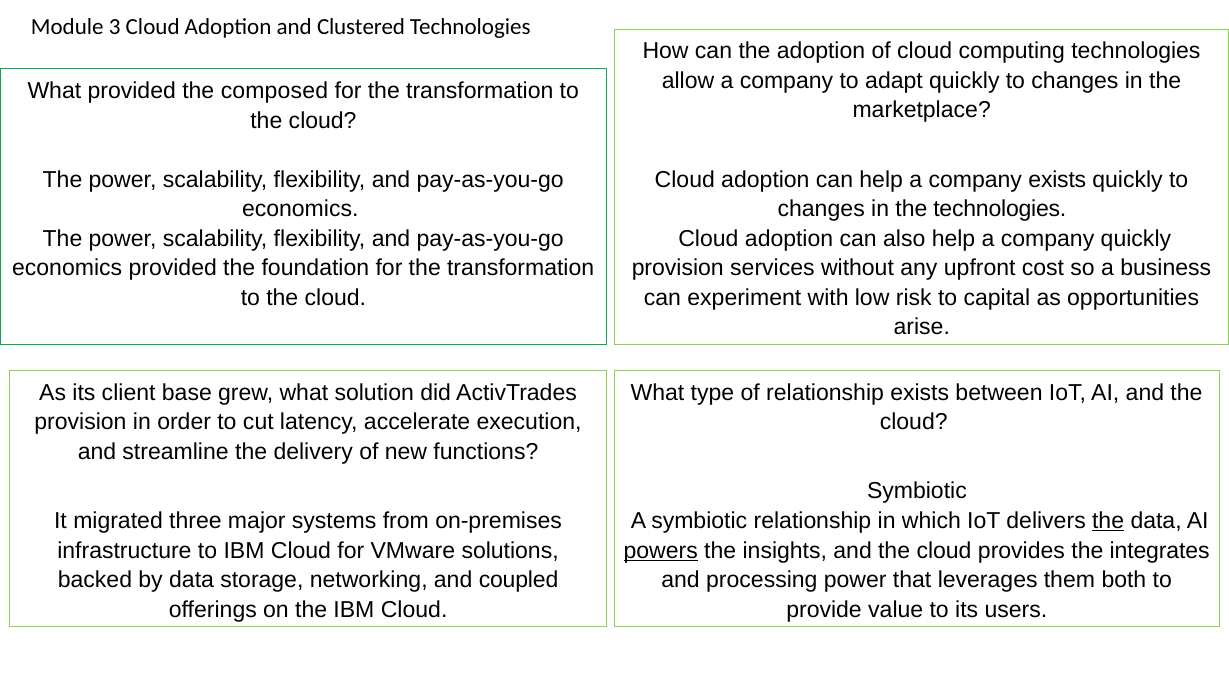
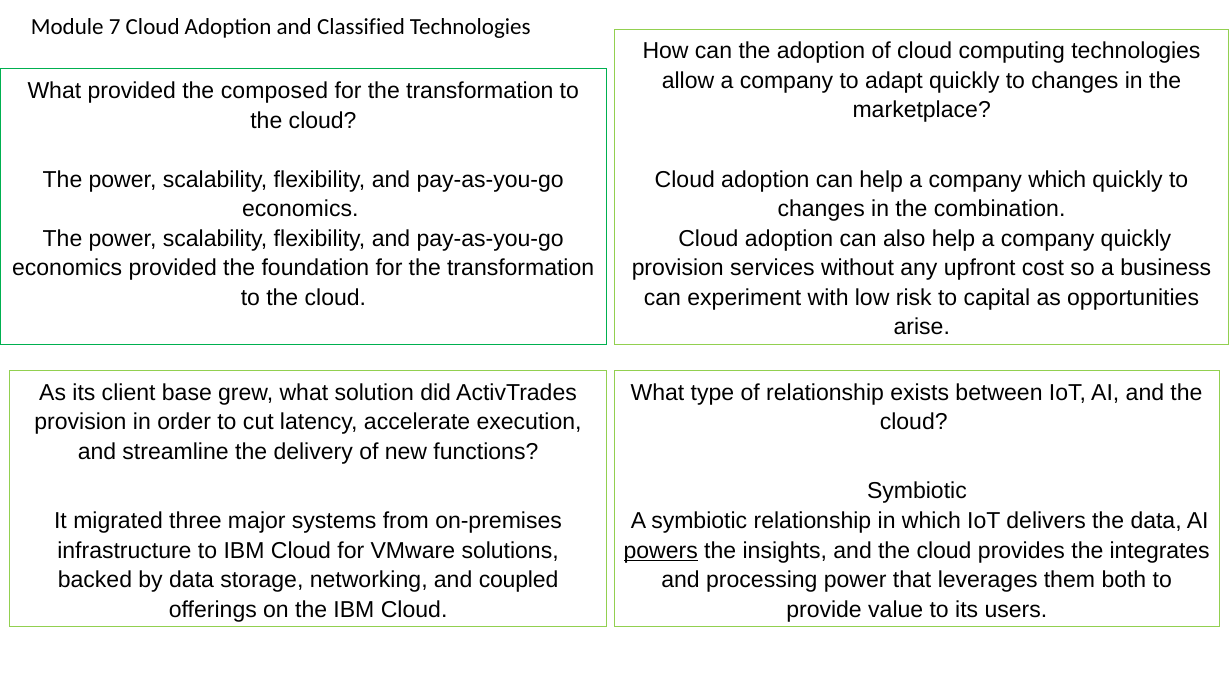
3: 3 -> 7 (115, 27)
Clustered: Clustered -> Classified (361, 27)
company exists: exists -> which (1057, 180)
the technologies: technologies -> combination (1000, 209)
the underline: present -> none (1108, 521)
